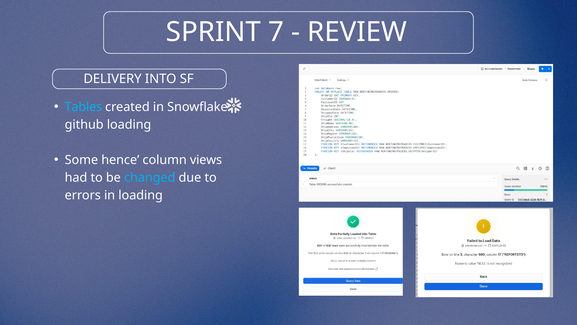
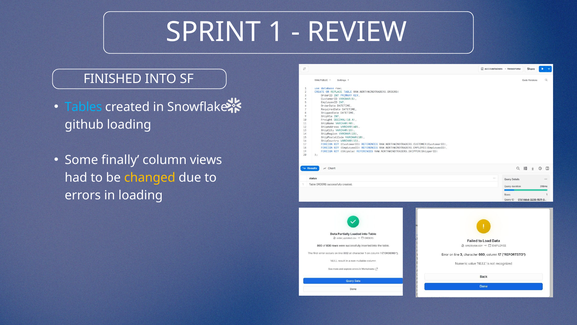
7: 7 -> 1 (276, 32)
DELIVERY: DELIVERY -> FINISHED (113, 79)
hence: hence -> finally (120, 160)
changed colour: light blue -> yellow (150, 177)
